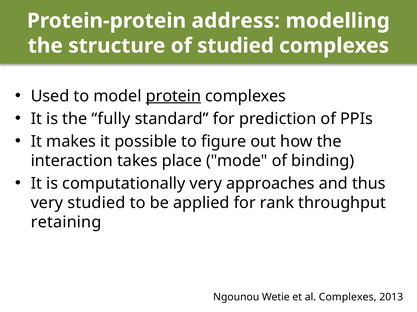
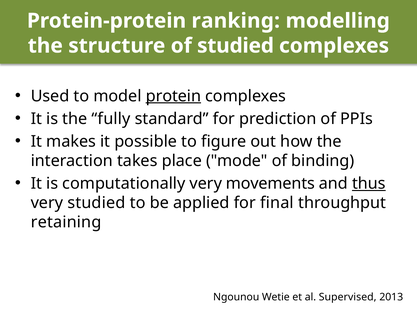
address: address -> ranking (236, 21)
approaches: approaches -> movements (270, 184)
thus underline: none -> present (369, 184)
rank: rank -> final (277, 203)
al Complexes: Complexes -> Supervised (348, 298)
